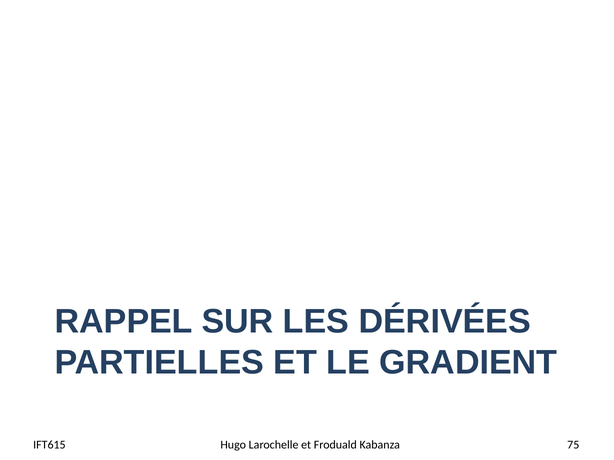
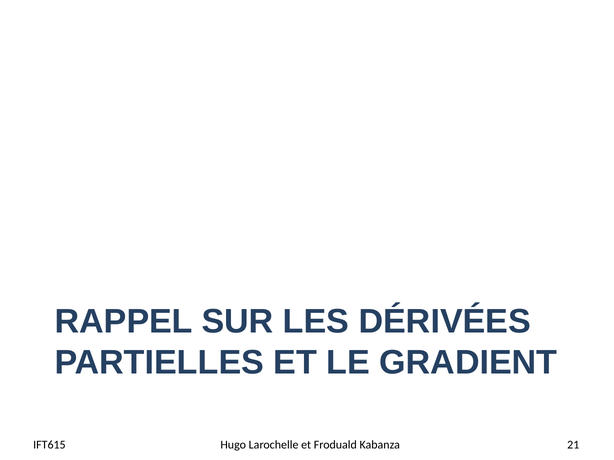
75: 75 -> 21 (573, 445)
